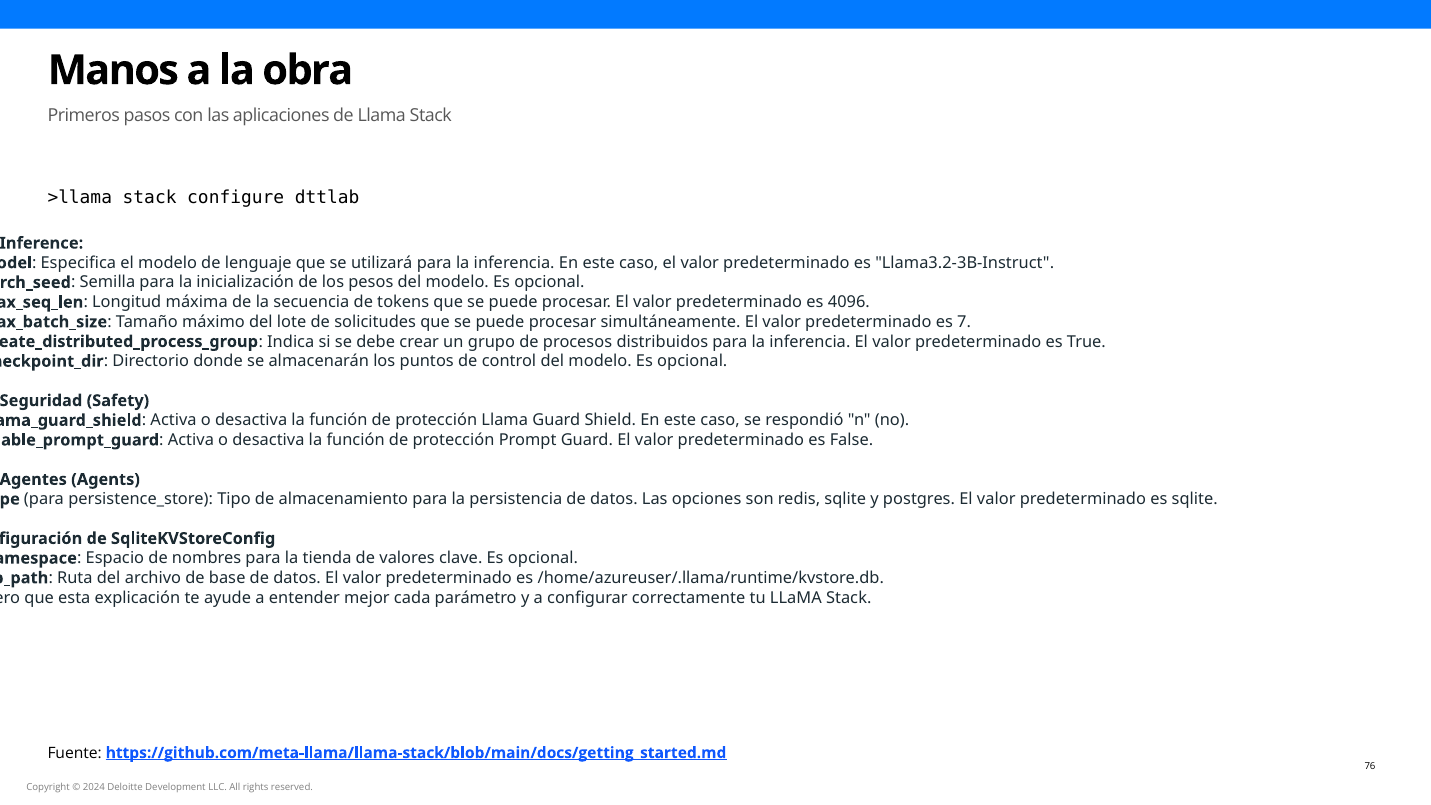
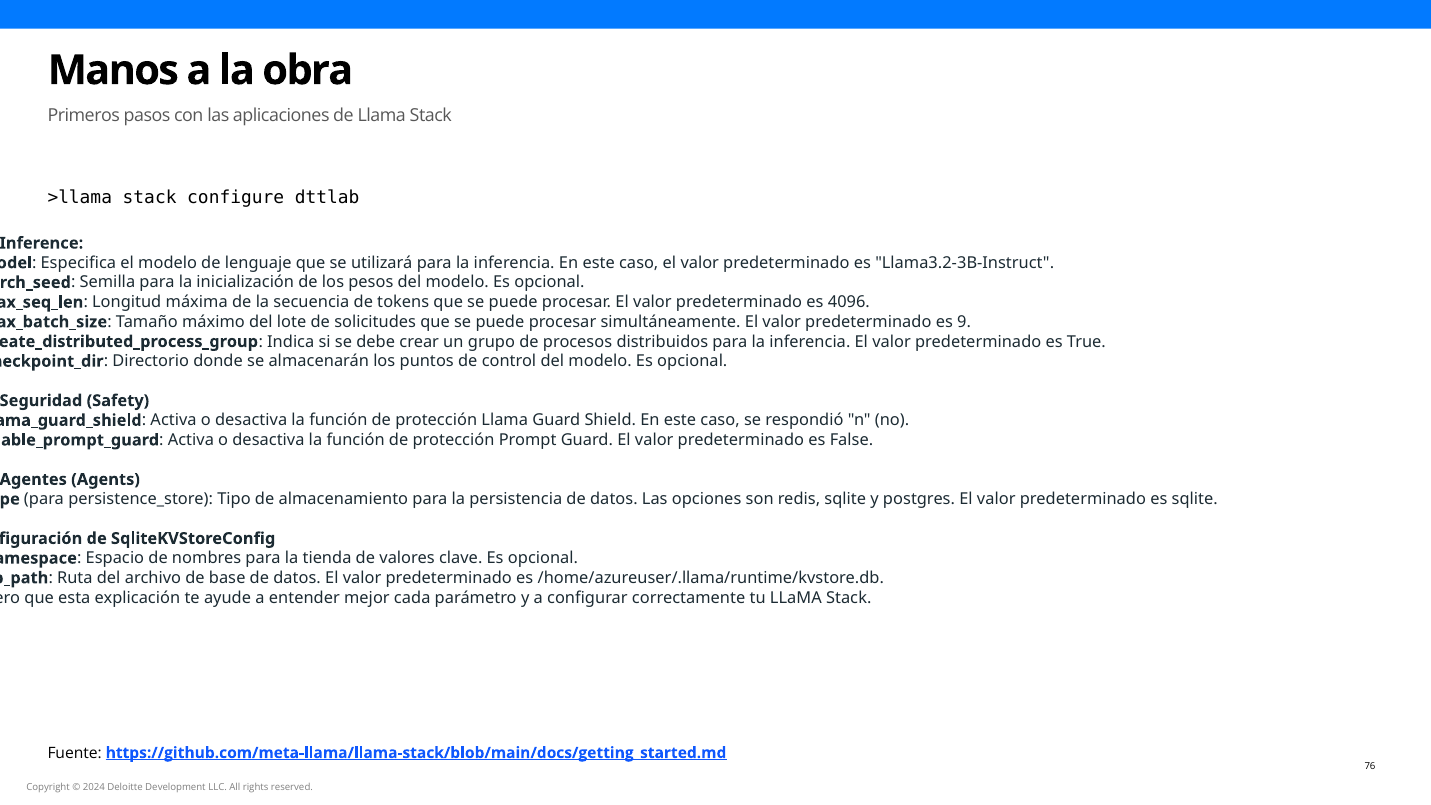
7: 7 -> 9 (964, 322)
